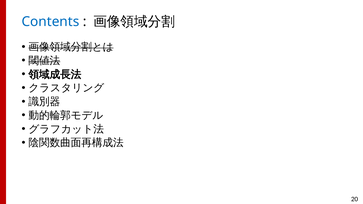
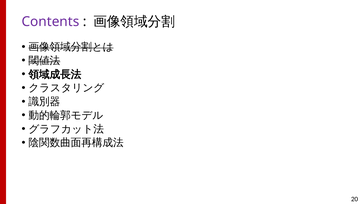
Contents colour: blue -> purple (50, 22)
